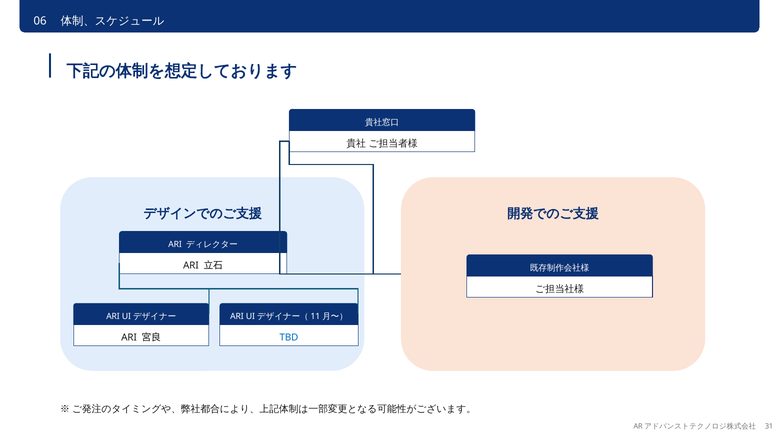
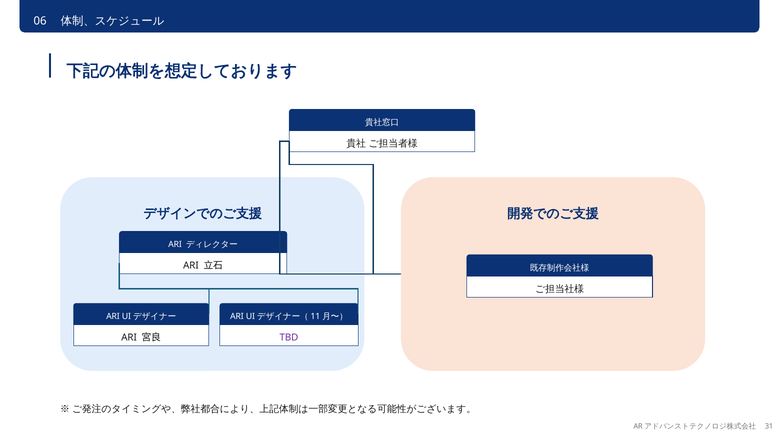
TBD colour: blue -> purple (289, 338)
